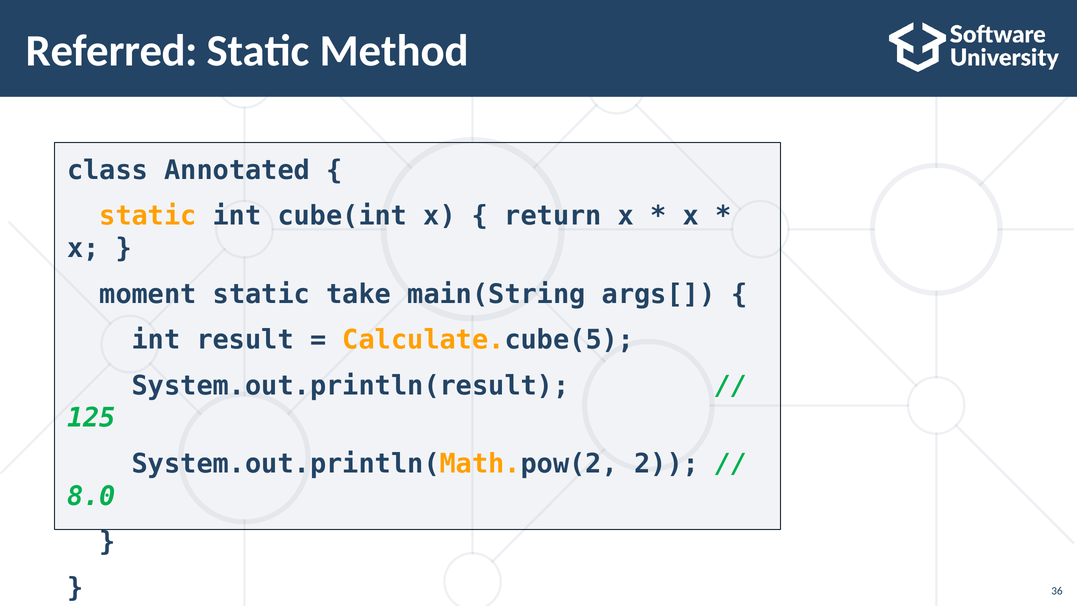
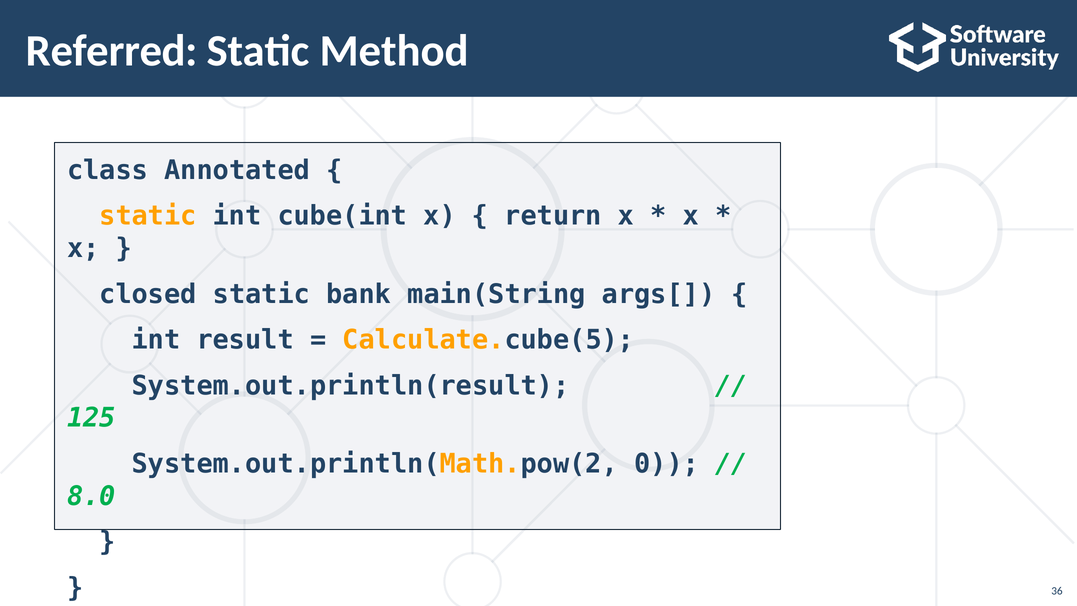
moment: moment -> closed (148, 294)
take: take -> bank (359, 294)
2: 2 -> 0 (667, 464)
